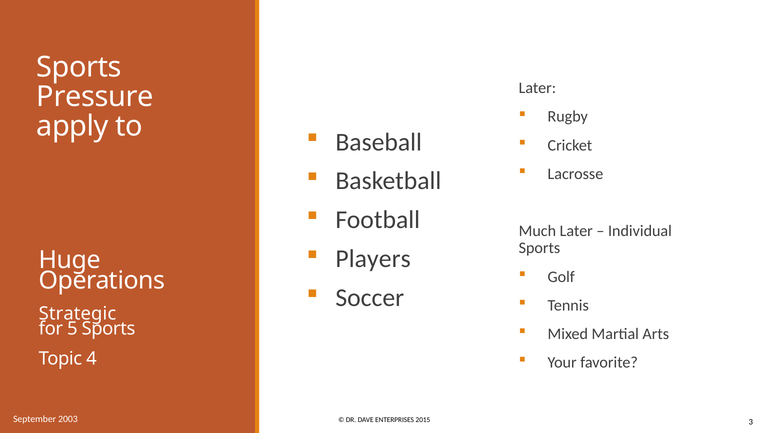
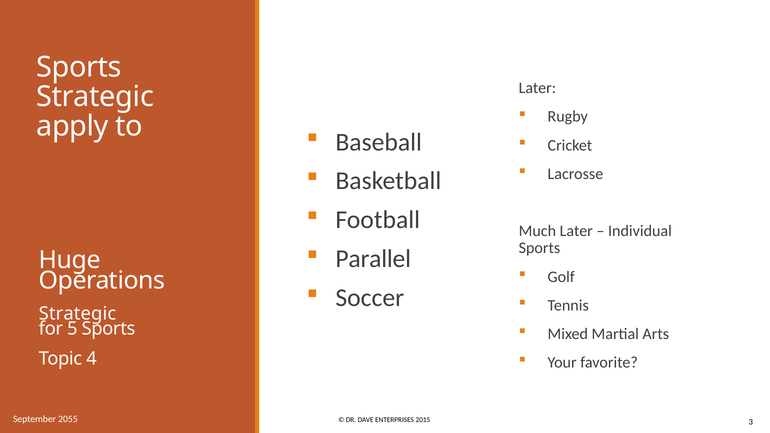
Pressure: Pressure -> Strategic (95, 97)
Players: Players -> Parallel (373, 259)
2003: 2003 -> 2055 (68, 419)
